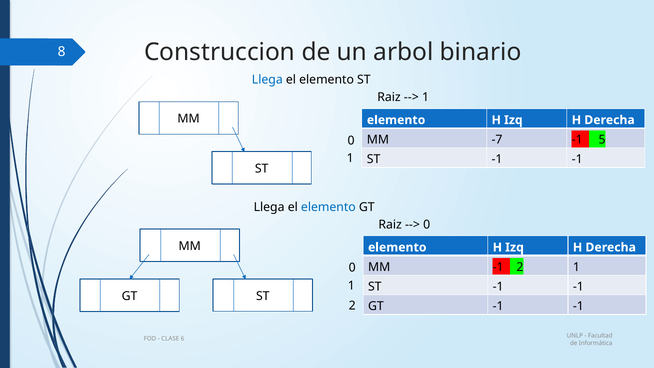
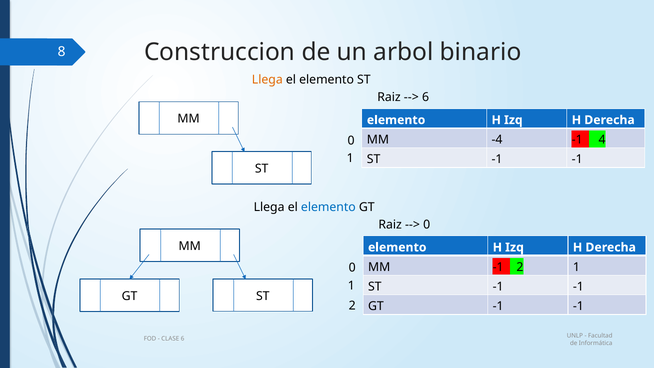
Llega colour: blue -> orange (267, 80)
1: 1 -> 6 (426, 97)
-7: -7 -> -4 (497, 140)
5: 5 -> 4 (602, 140)
